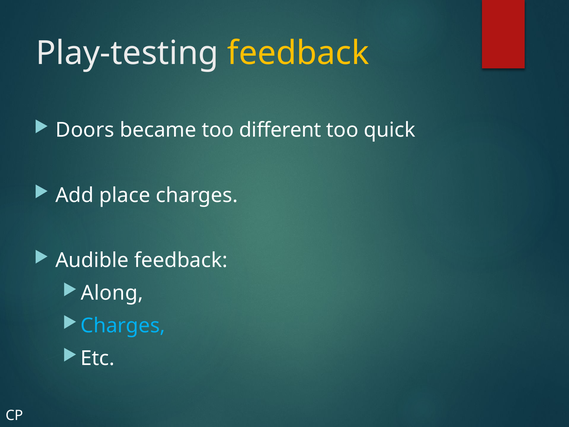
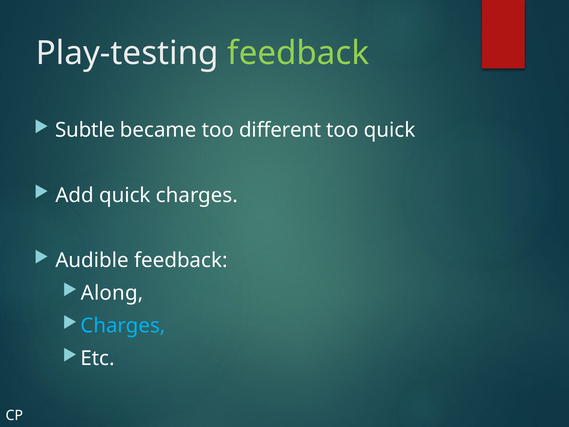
feedback colour: yellow -> light green (298, 53)
Doors: Doors -> Subtle (85, 130)
Add place: place -> quick (125, 195)
